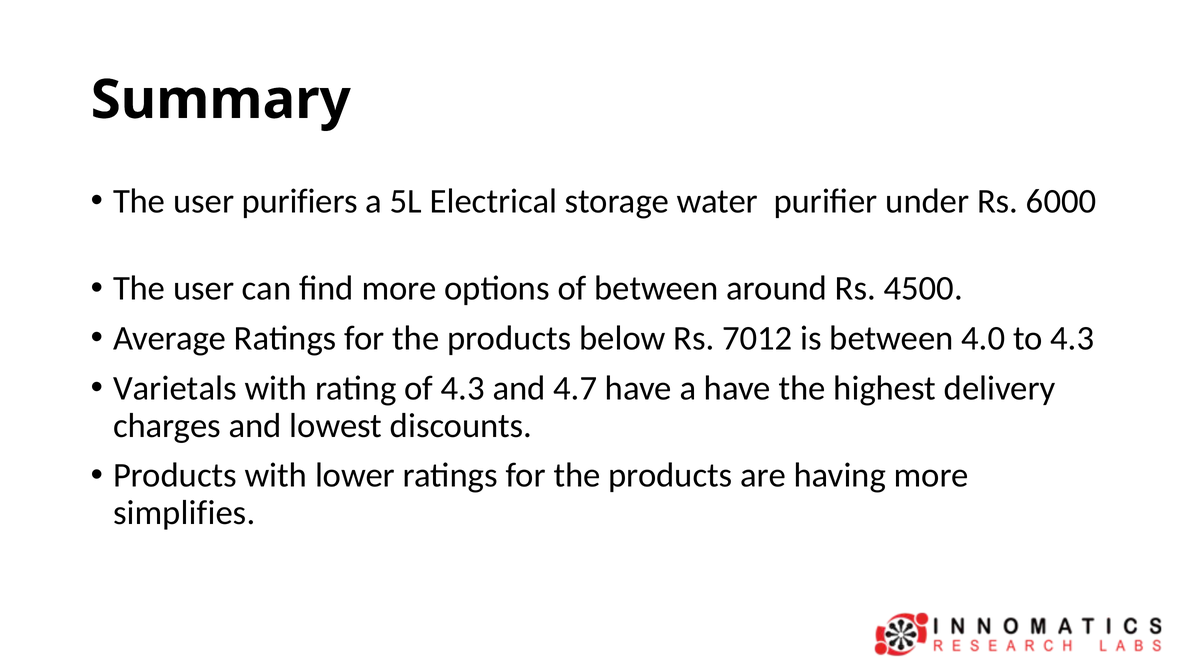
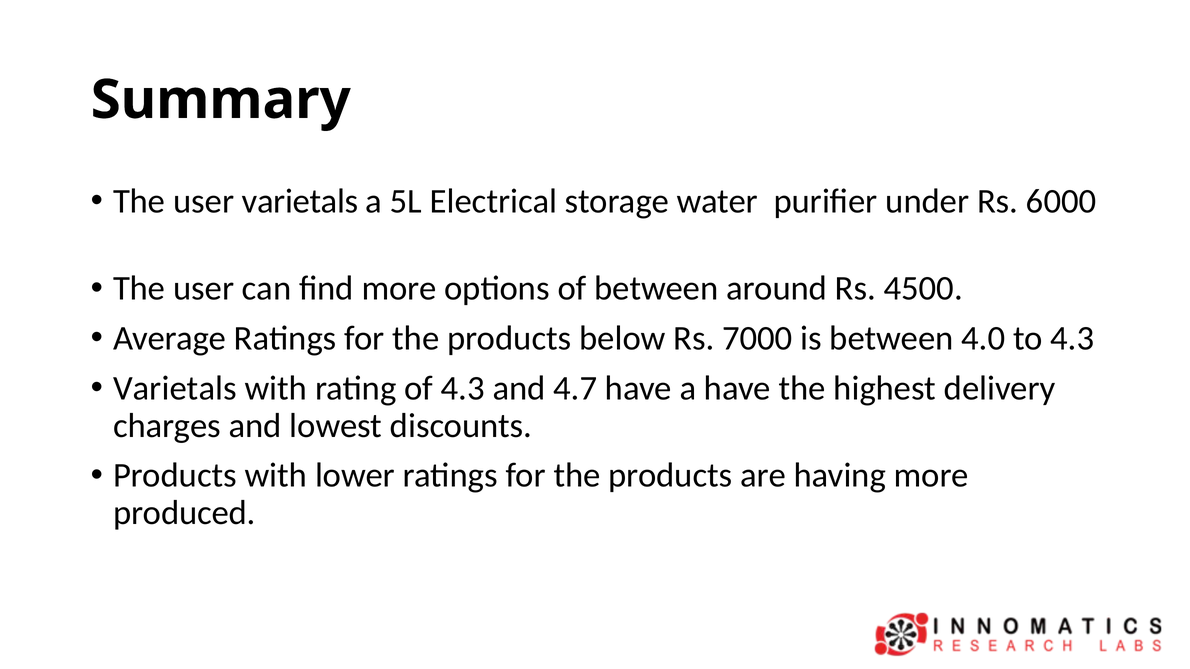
user purifiers: purifiers -> varietals (300, 201)
7012: 7012 -> 7000 (757, 338)
simplifies: simplifies -> produced (184, 513)
